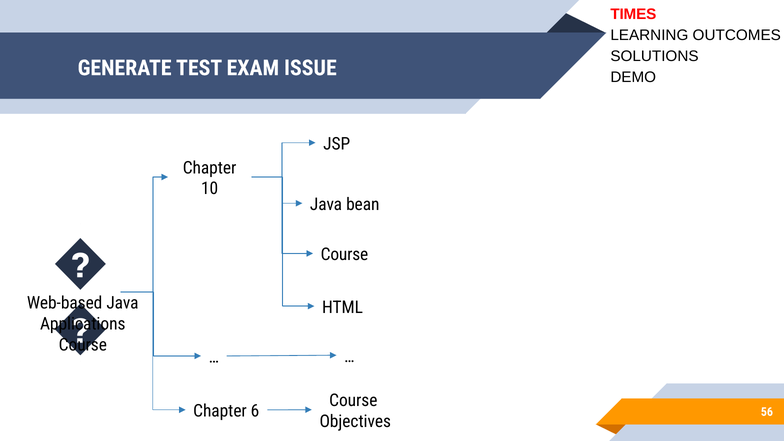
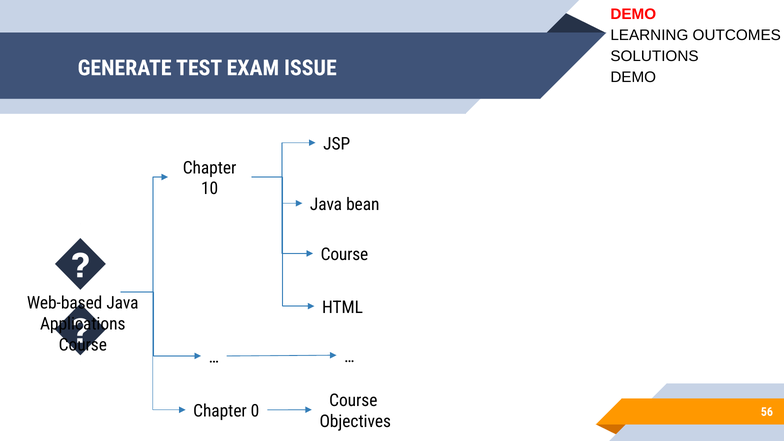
TIMES: TIMES -> DEMO (633, 14)
6: 6 -> 0 (255, 411)
